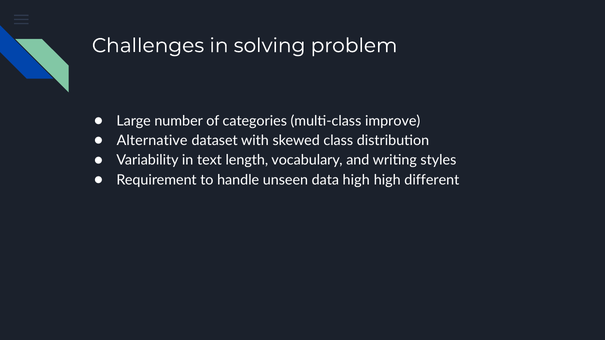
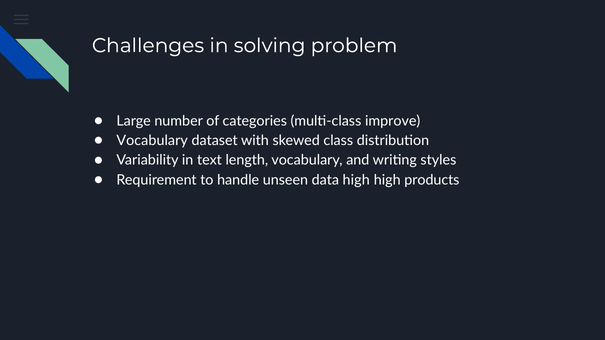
Alternative: Alternative -> Vocabulary (152, 141)
different: different -> products (432, 180)
